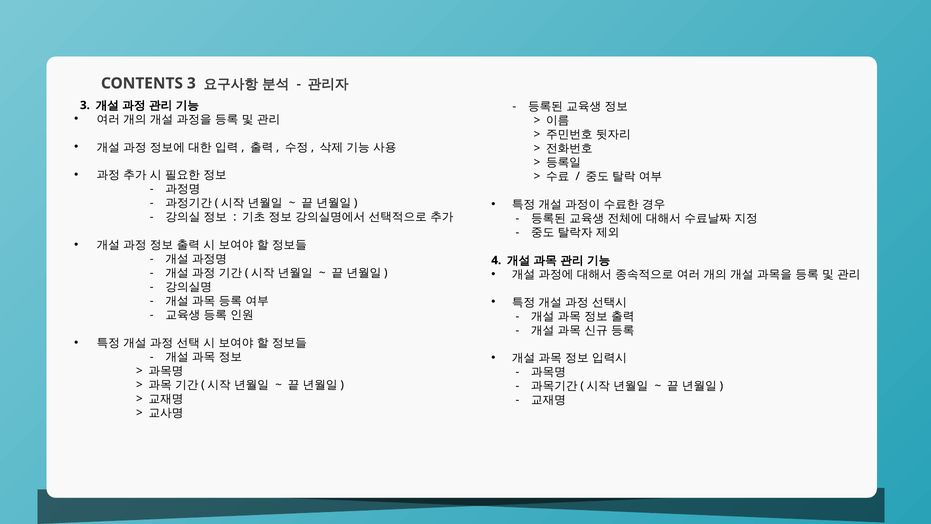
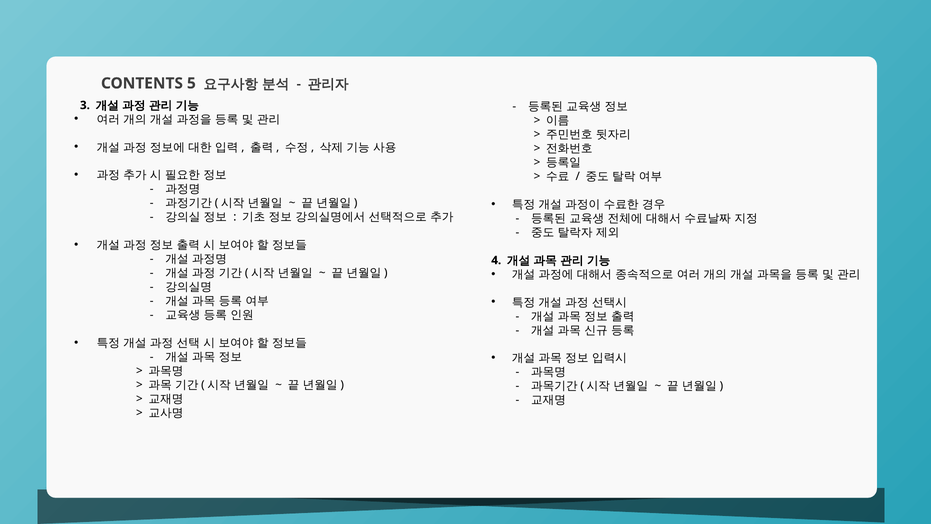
CONTENTS 3: 3 -> 5 (191, 83)
